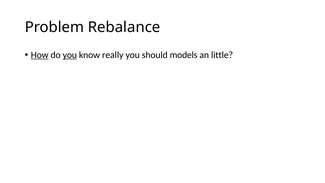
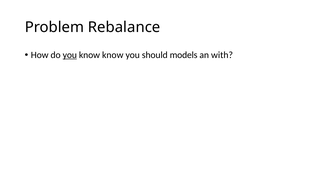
How underline: present -> none (40, 55)
know really: really -> know (113, 55)
little: little -> with (222, 55)
